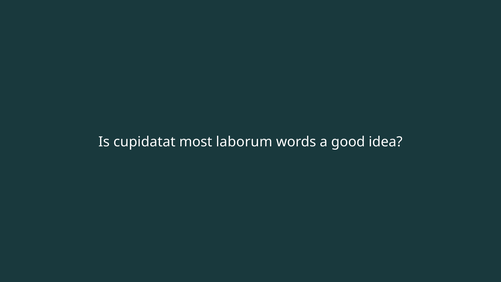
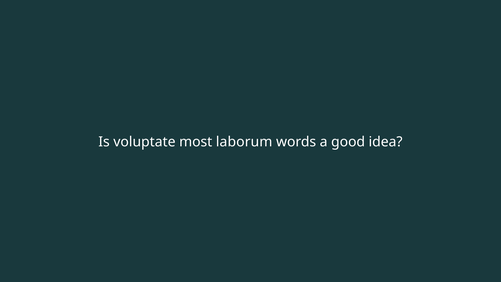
cupidatat: cupidatat -> voluptate (144, 142)
